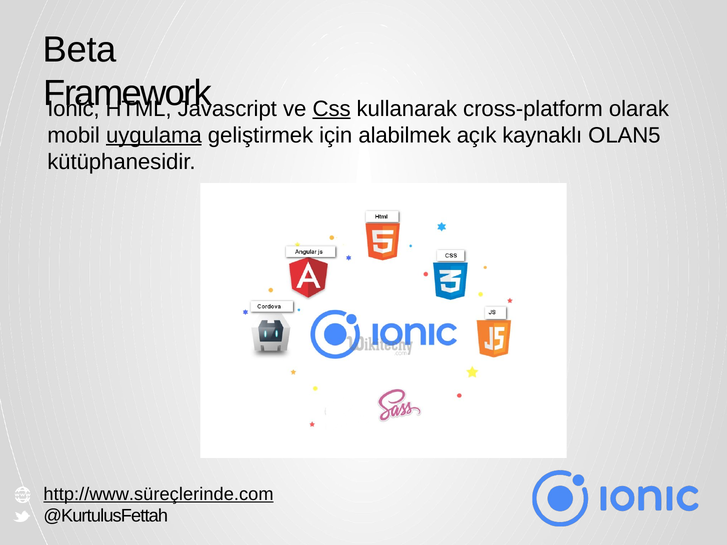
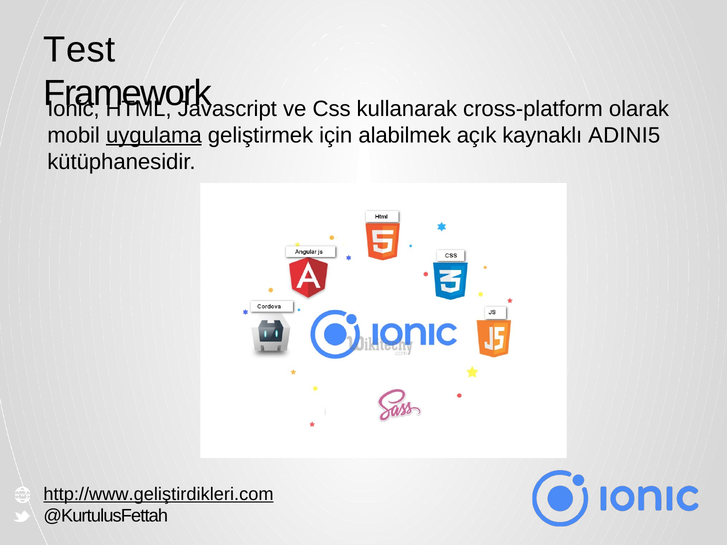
Beta: Beta -> Test (79, 50)
Css underline: present -> none (332, 109)
OLAN5: OLAN5 -> ADINI5 (624, 135)
http://www.süreçlerinde.com: http://www.süreçlerinde.com -> http://www.geliştirdikleri.com (159, 494)
